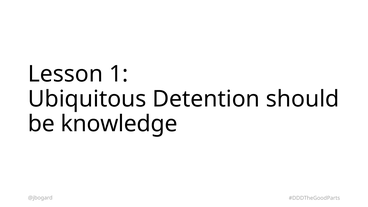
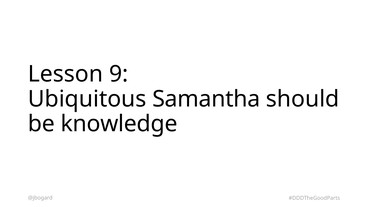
1: 1 -> 9 (119, 74)
Detention: Detention -> Samantha (206, 99)
